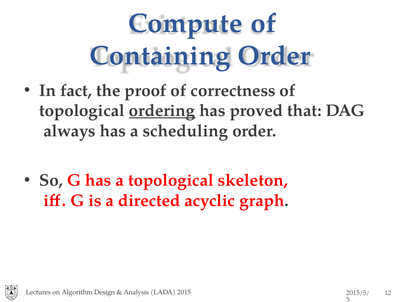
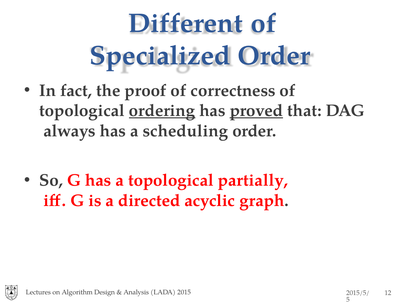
Compute: Compute -> Different (185, 23)
Containing: Containing -> Specialized (160, 56)
proved underline: none -> present (256, 111)
skeleton: skeleton -> partially (253, 181)
